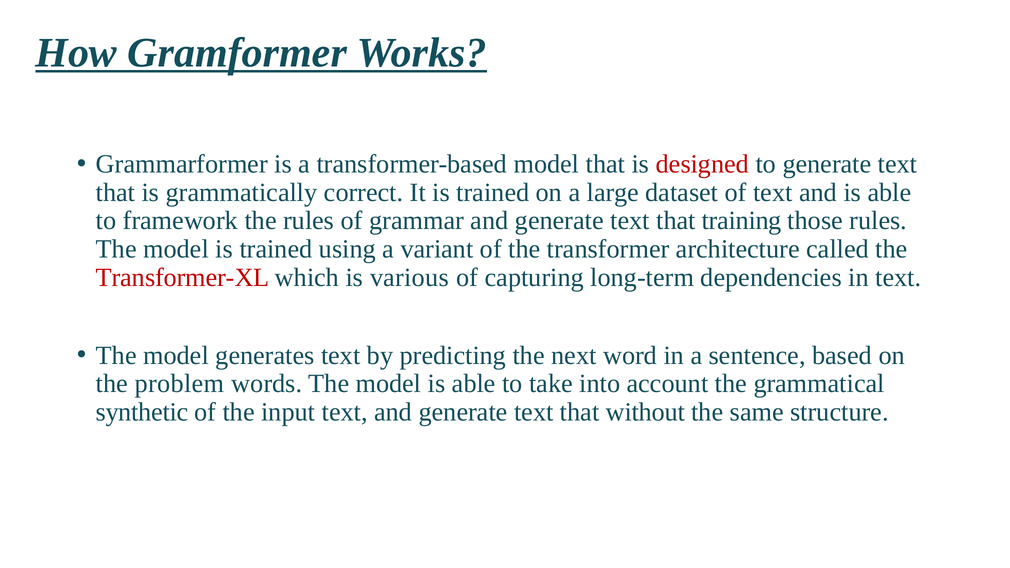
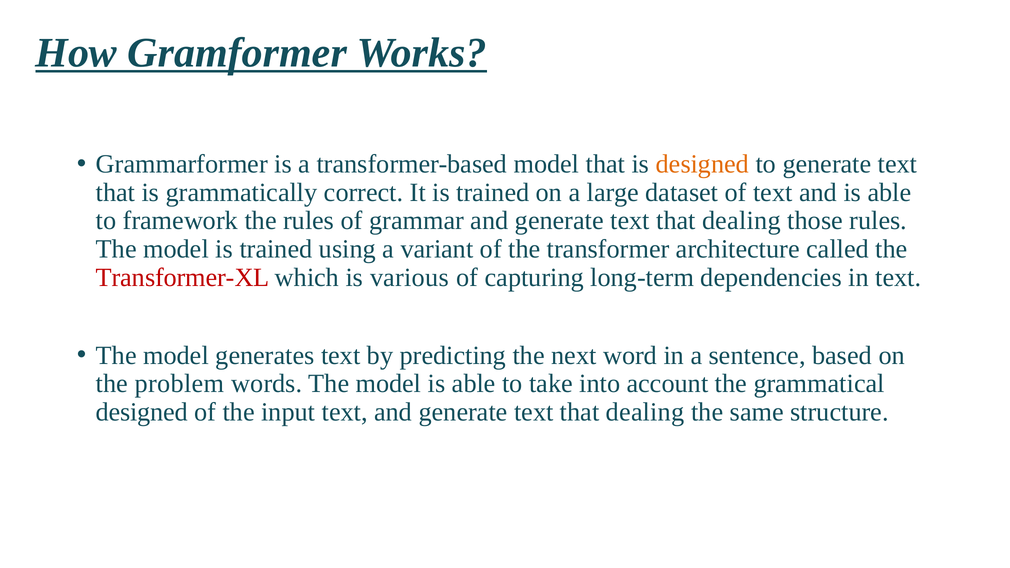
designed colour: red -> orange (702, 164)
training: training -> dealing (741, 221)
synthetic: synthetic -> designed (142, 412)
without: without -> dealing (645, 412)
